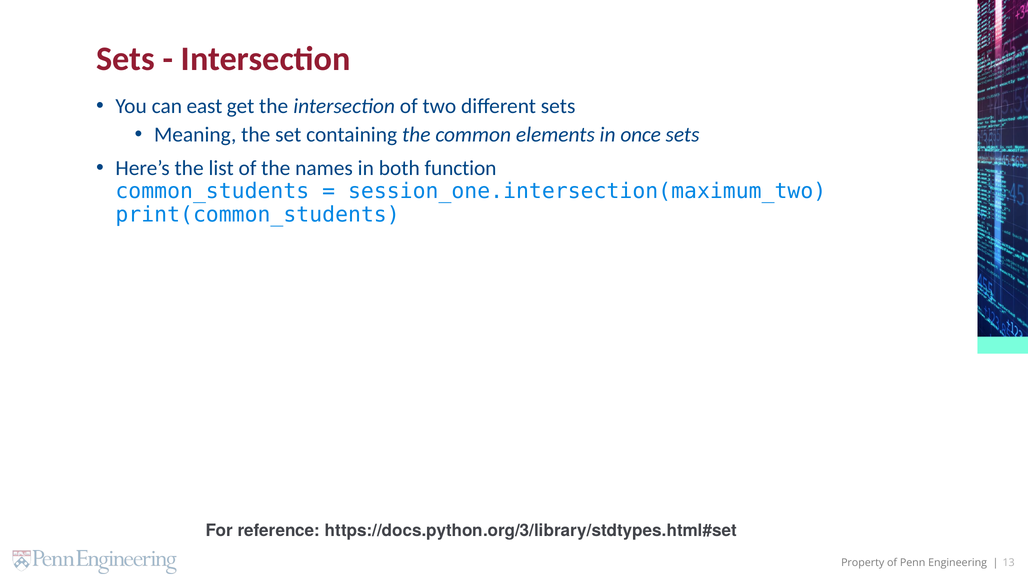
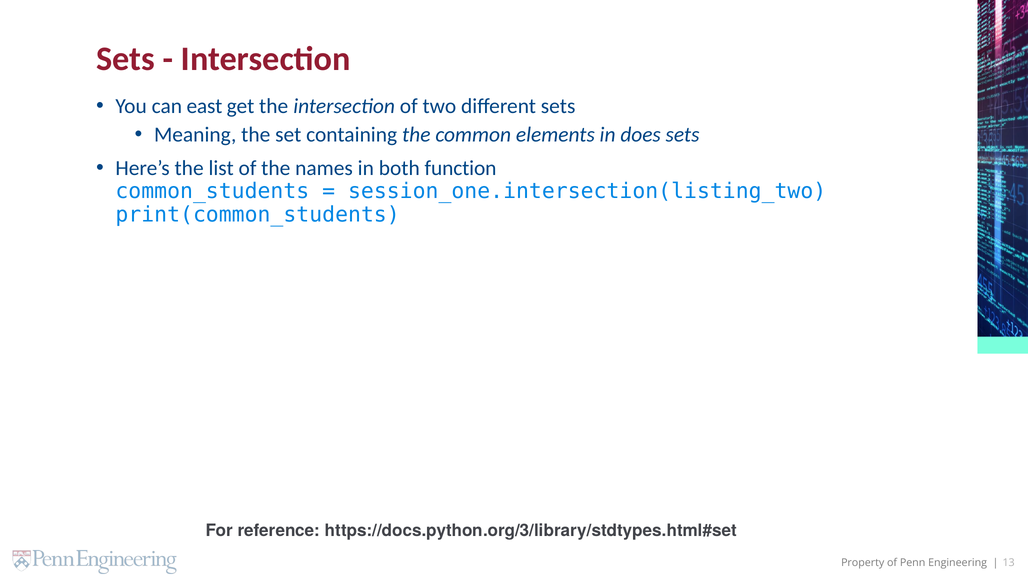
once: once -> does (641, 135)
session_one.intersection(maximum_two: session_one.intersection(maximum_two -> session_one.intersection(listing_two (587, 192)
